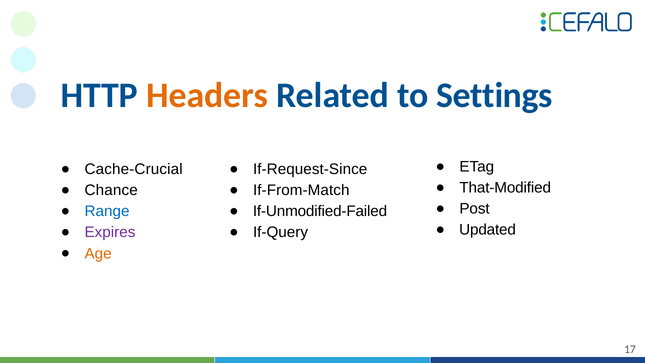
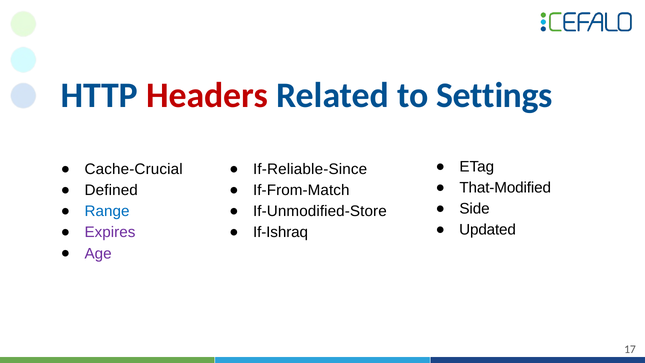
Headers colour: orange -> red (207, 95)
If-Request-Since: If-Request-Since -> If-Reliable-Since (310, 169)
Chance: Chance -> Defined (111, 190)
Post: Post -> Side (475, 209)
If-Unmodified-Failed: If-Unmodified-Failed -> If-Unmodified-Store (320, 211)
If-Query: If-Query -> If-Ishraq (281, 232)
Age colour: orange -> purple (98, 253)
